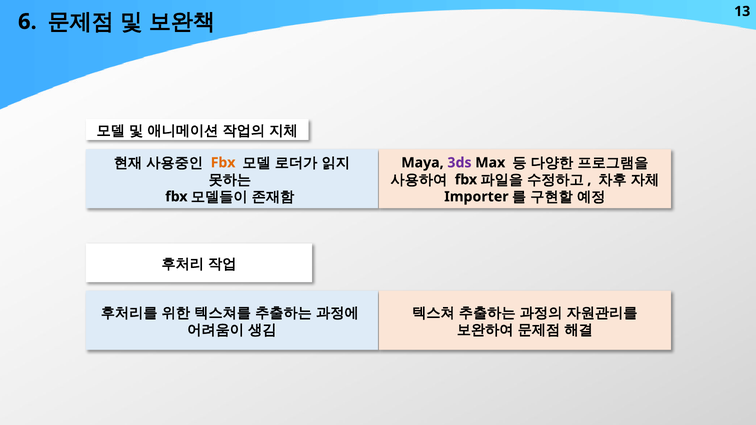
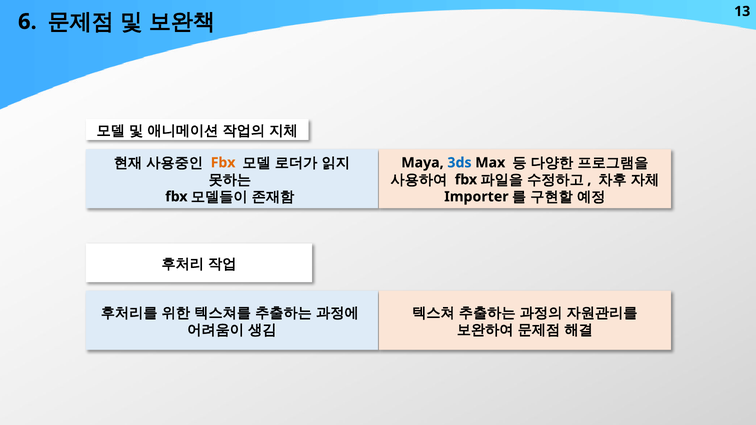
3ds colour: purple -> blue (459, 163)
